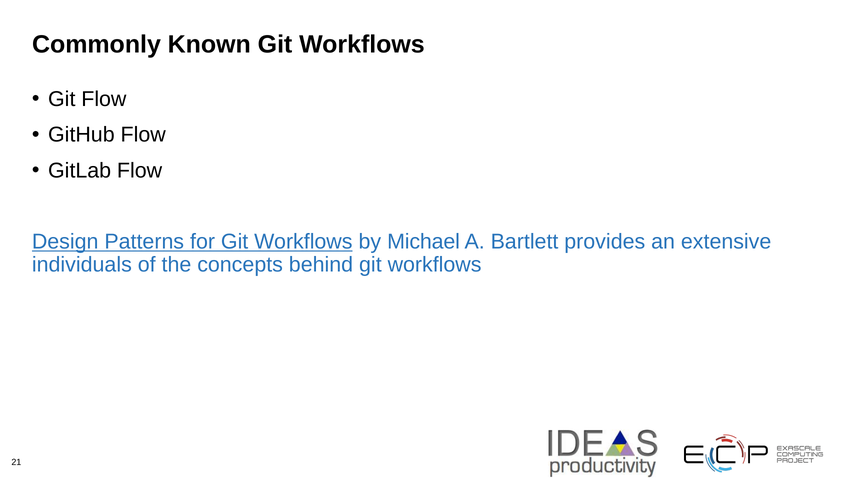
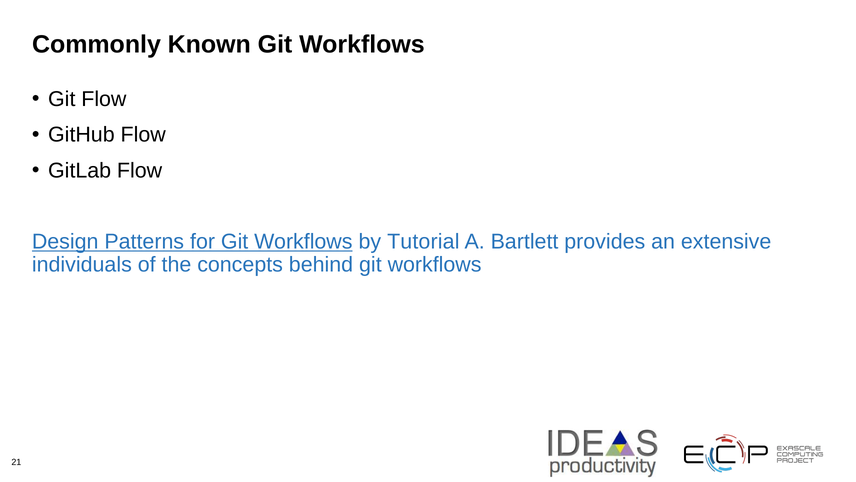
Michael: Michael -> Tutorial (423, 242)
